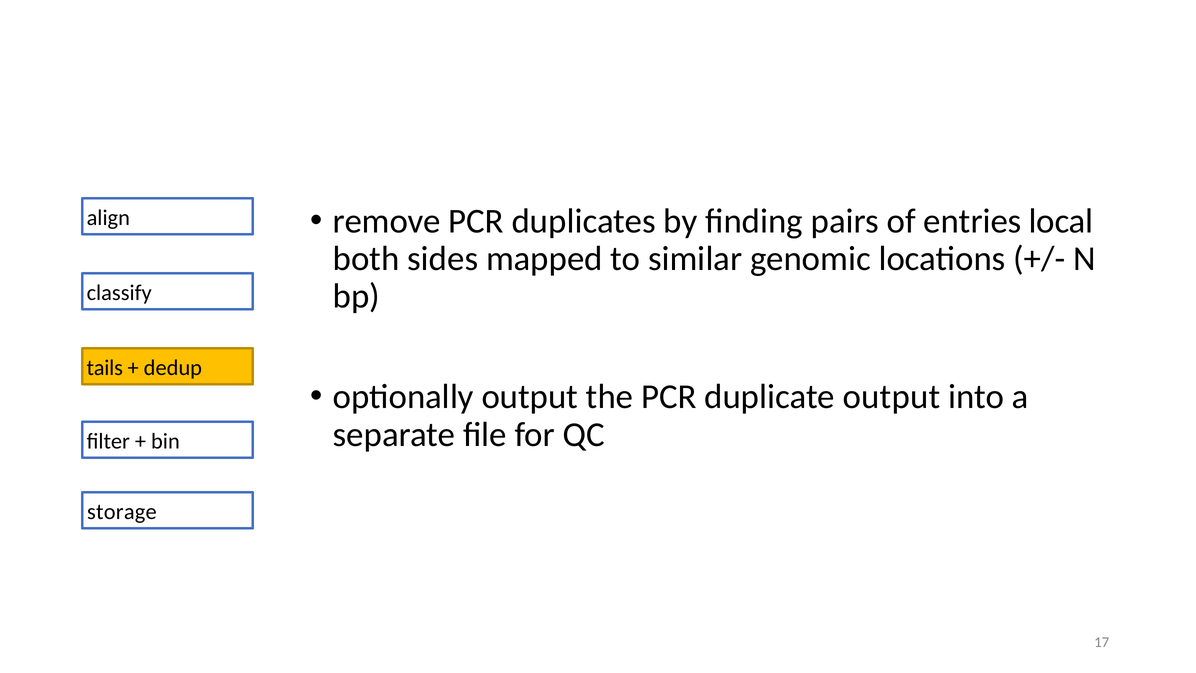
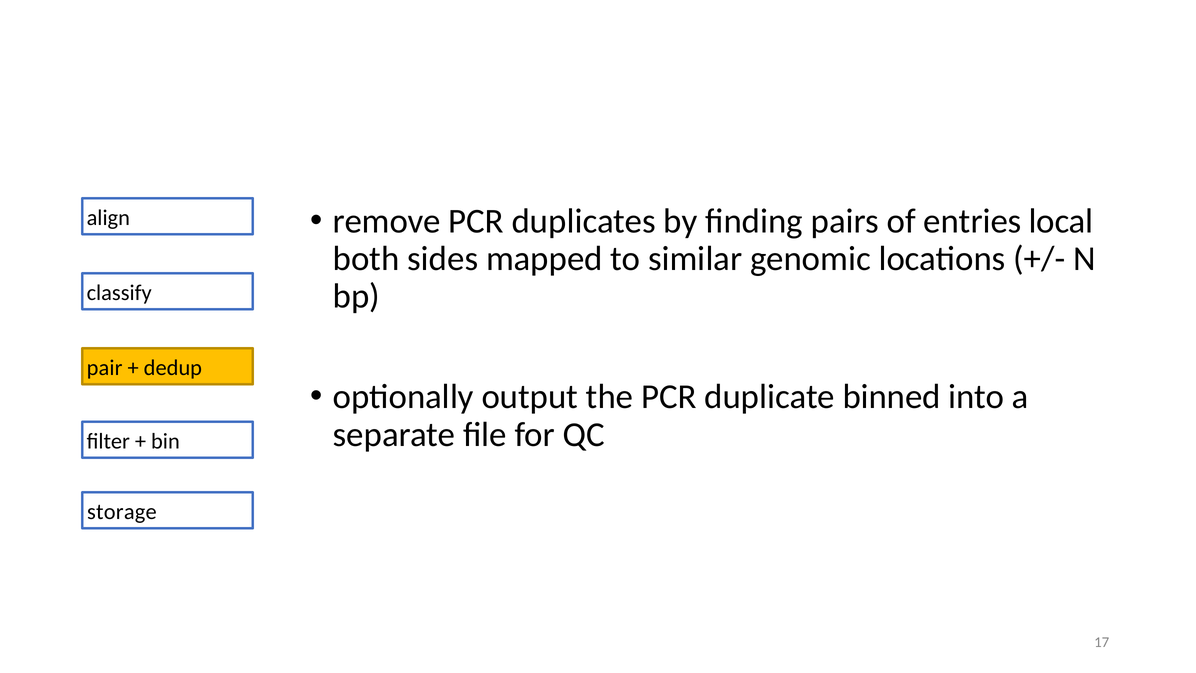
tails: tails -> pair (105, 368)
duplicate output: output -> binned (892, 397)
